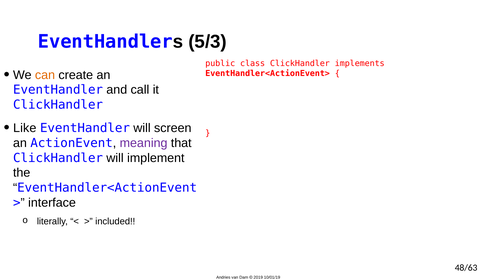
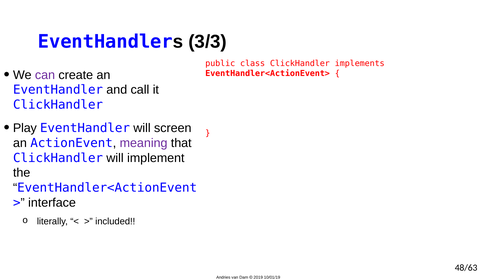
5/3: 5/3 -> 3/3 (208, 42)
can colour: orange -> purple (45, 75)
Like: Like -> Play (25, 128)
